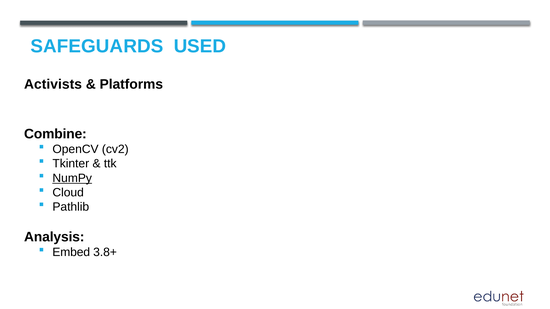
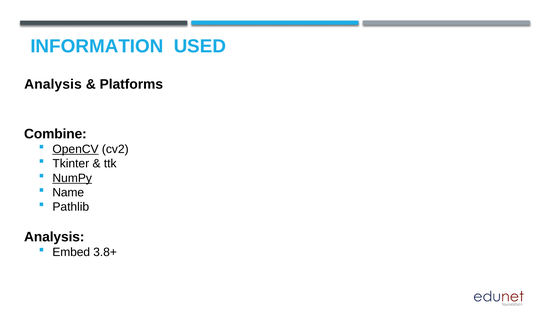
SAFEGUARDS: SAFEGUARDS -> INFORMATION (97, 46)
Activists: Activists -> Analysis (53, 85)
OpenCV underline: none -> present (76, 149)
Cloud: Cloud -> Name (68, 193)
